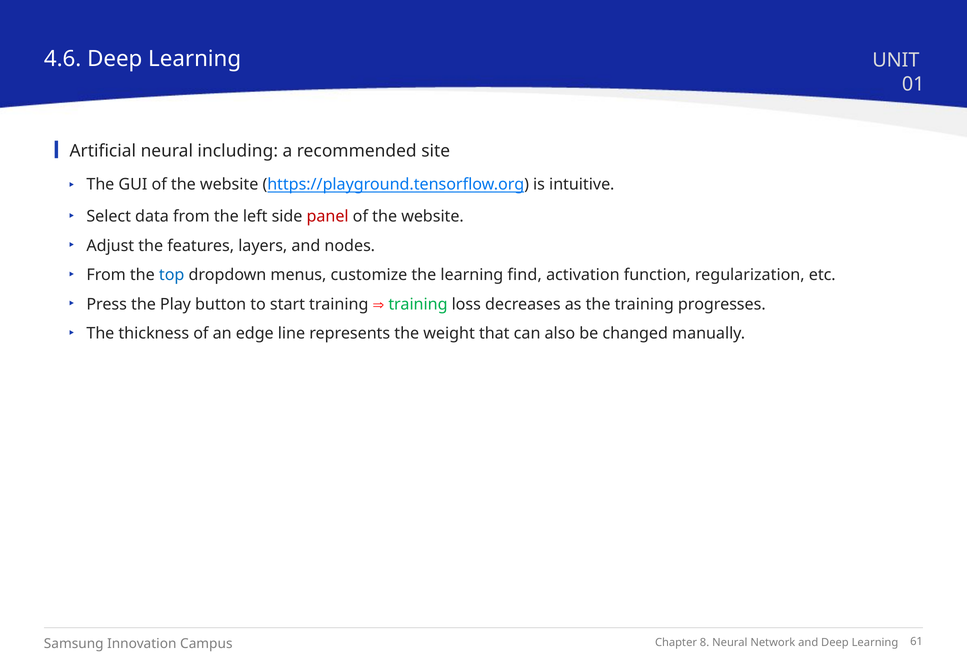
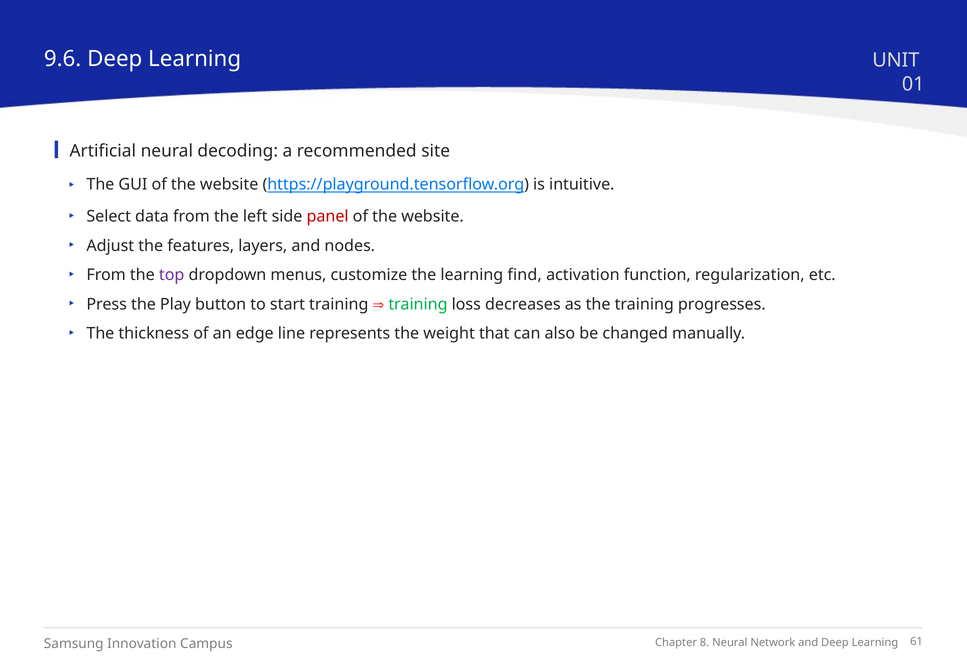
4.6: 4.6 -> 9.6 (63, 59)
including: including -> decoding (238, 151)
top colour: blue -> purple (172, 275)
